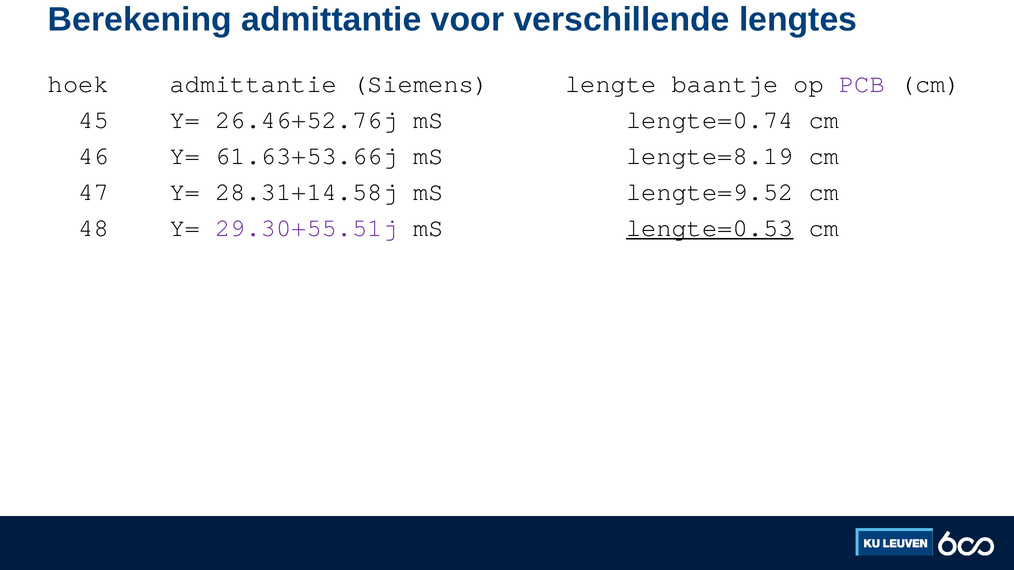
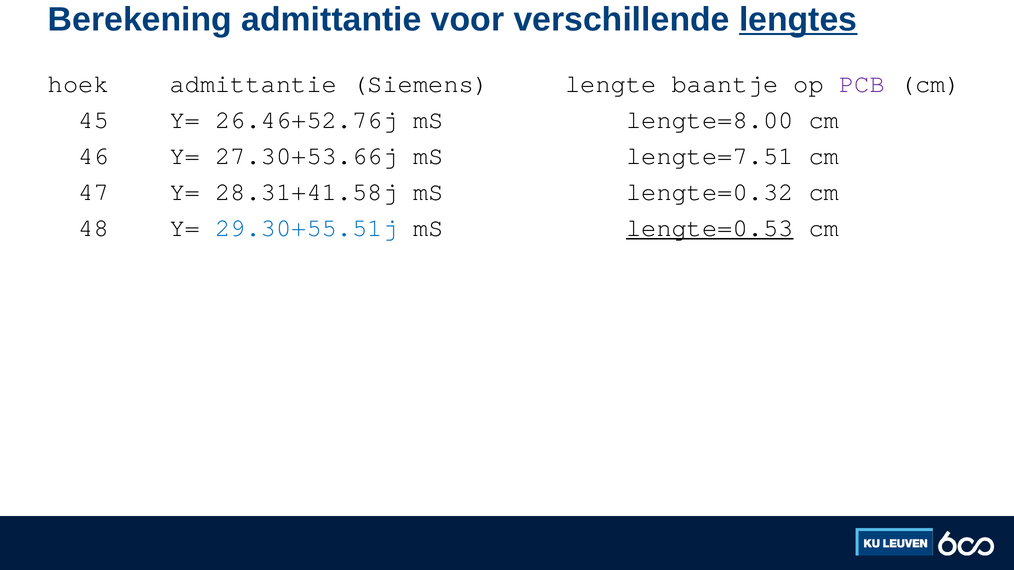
lengtes underline: none -> present (798, 19)
lengte=0.74: lengte=0.74 -> lengte=8.00 (710, 120)
61.63+53.66j: 61.63+53.66j -> 27.30+53.66j (307, 156)
lengte=8.19: lengte=8.19 -> lengte=7.51 (710, 156)
28.31+14.58j: 28.31+14.58j -> 28.31+41.58j (307, 192)
lengte=9.52: lengte=9.52 -> lengte=0.32 (710, 192)
29.30+55.51j colour: purple -> blue (307, 228)
